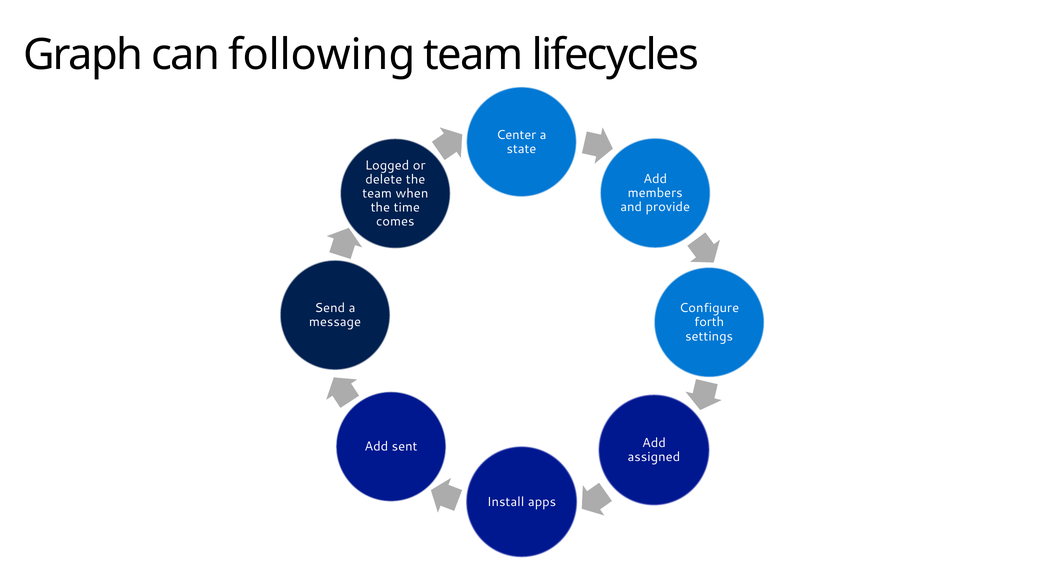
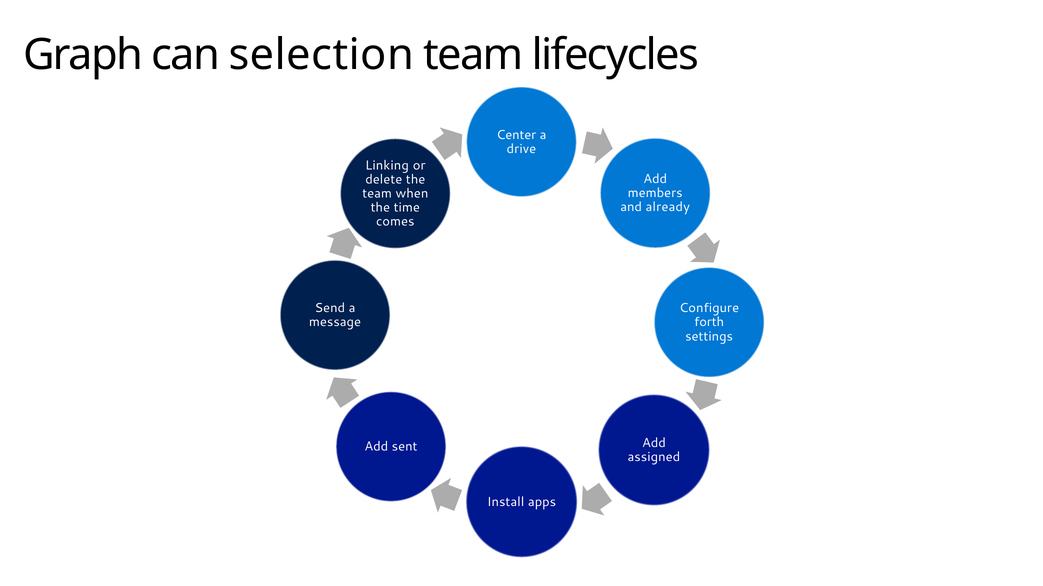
following: following -> selection (321, 55)
state: state -> drive (521, 149)
Logged: Logged -> Linking (387, 165)
provide: provide -> already (668, 207)
